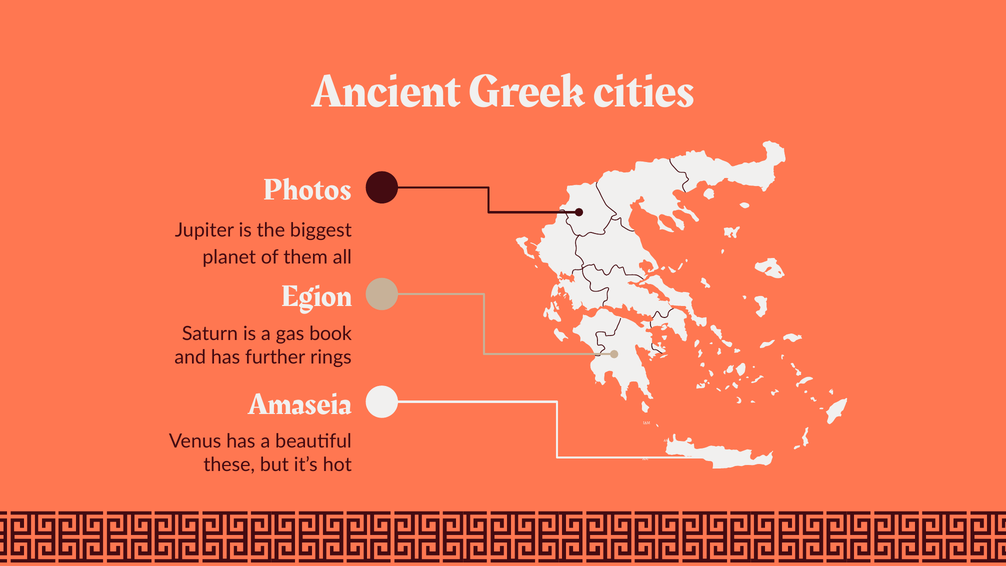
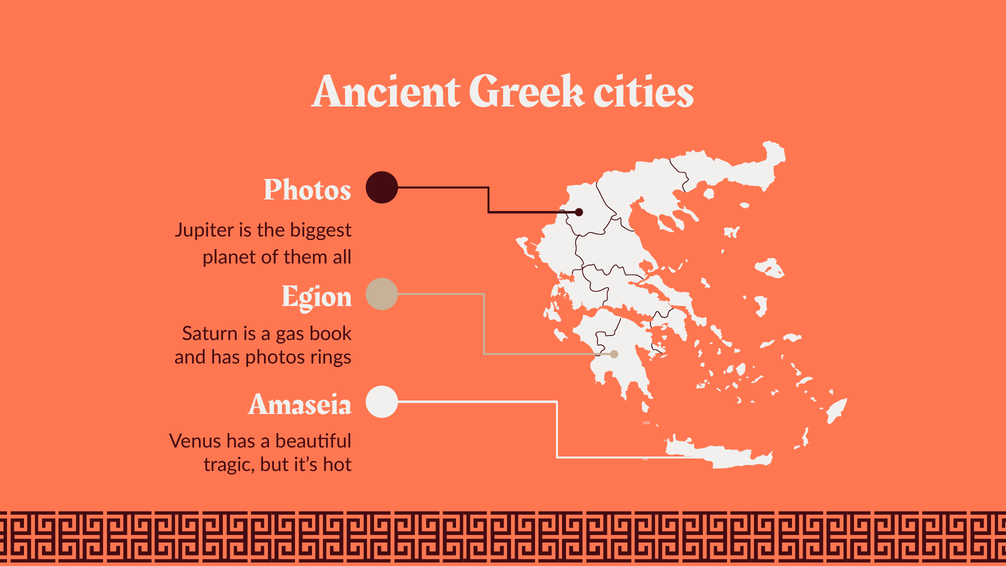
has further: further -> photos (275, 357)
these: these -> tragic (229, 465)
